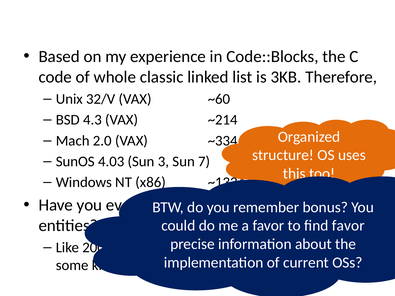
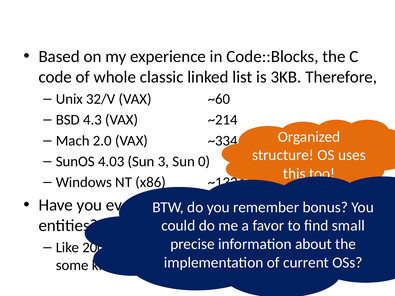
7: 7 -> 0 (204, 162)
find favor: favor -> small (348, 226)
